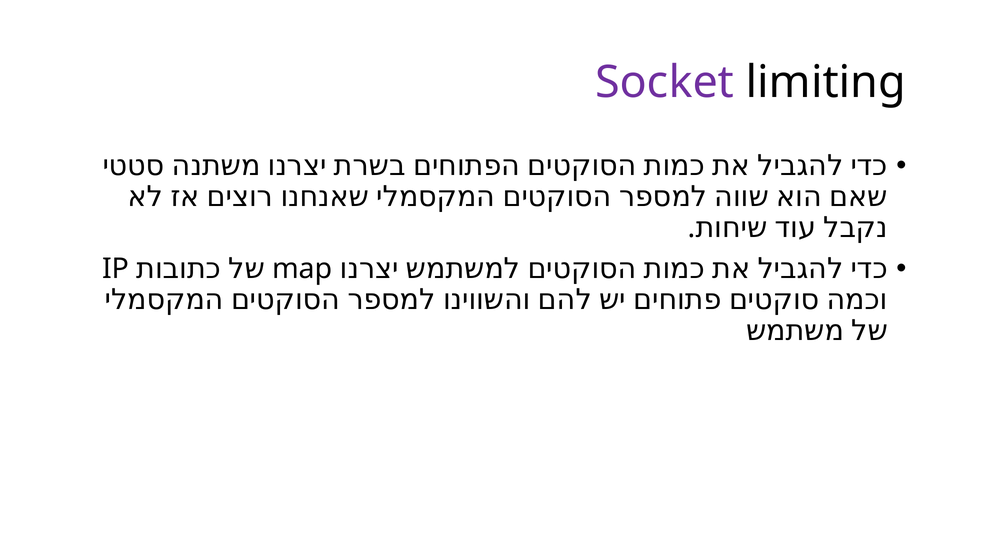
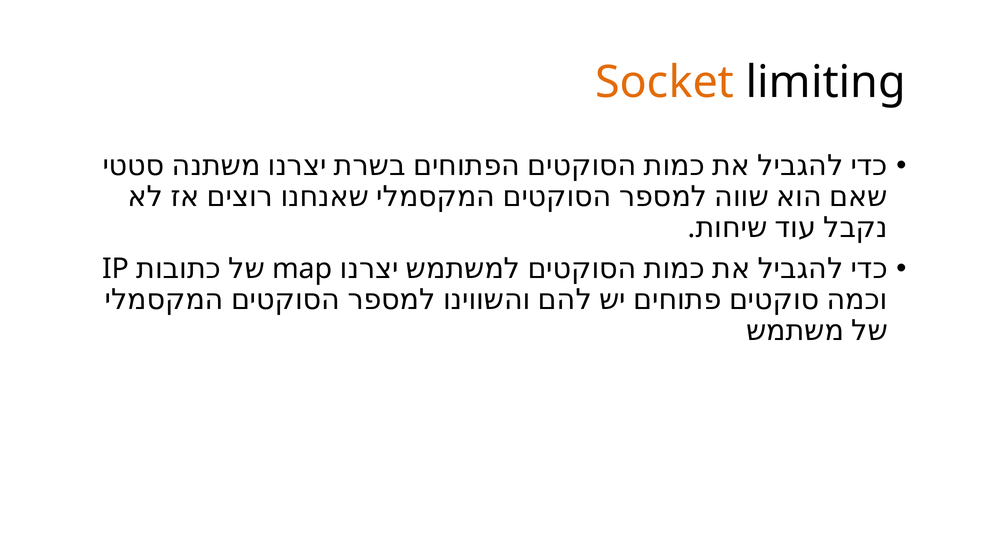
Socket colour: purple -> orange (665, 82)
